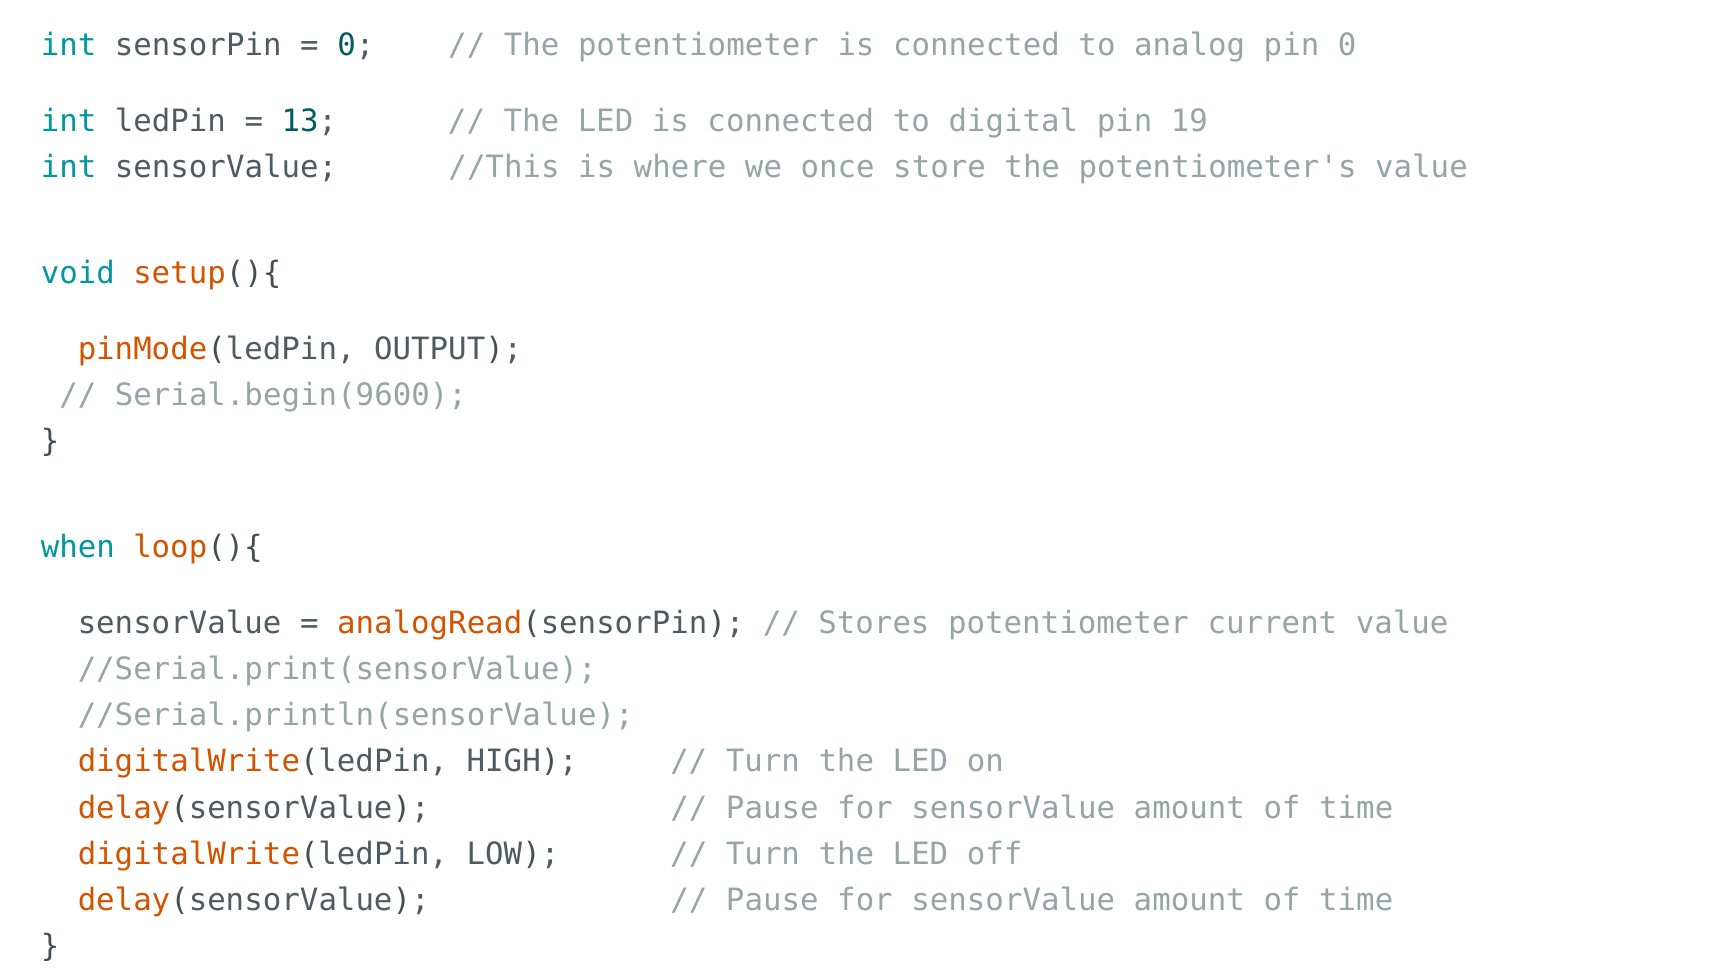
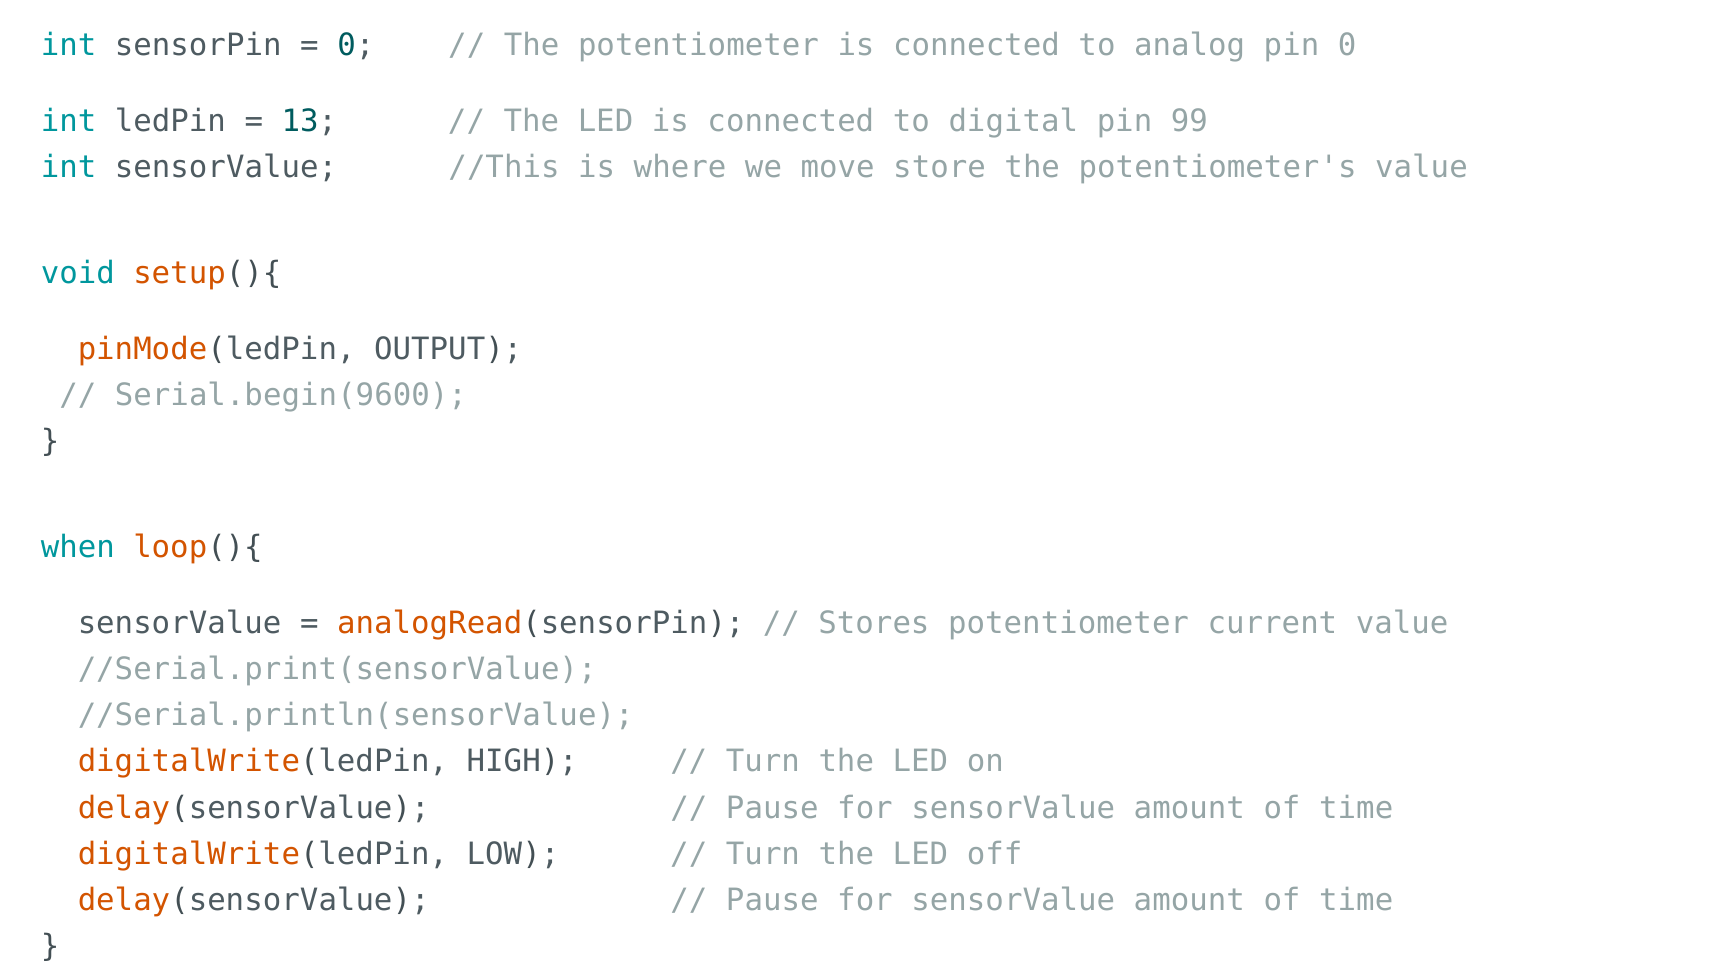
19: 19 -> 99 (1189, 121)
once: once -> move (838, 168)
